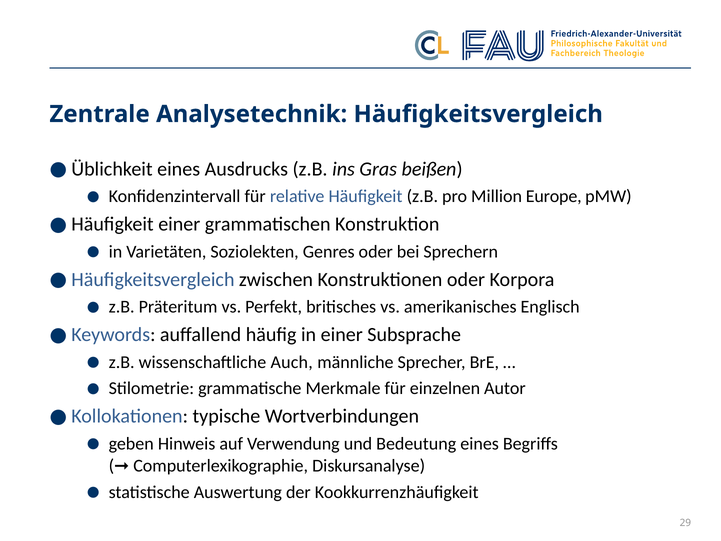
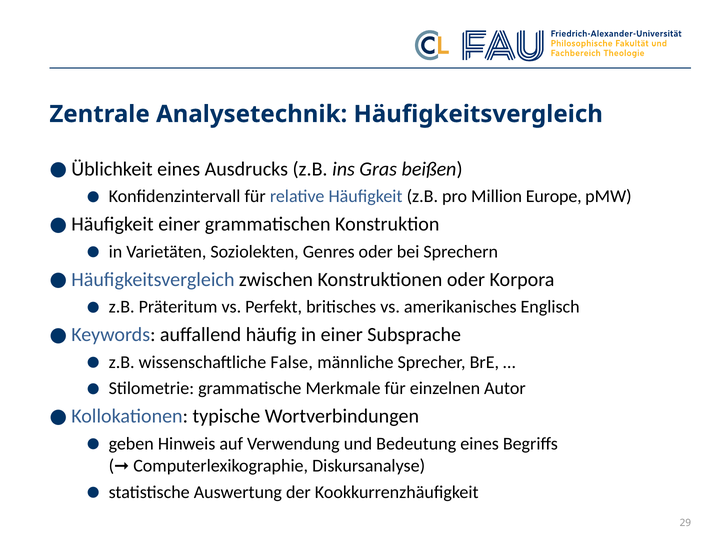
Auch: Auch -> False (292, 362)
